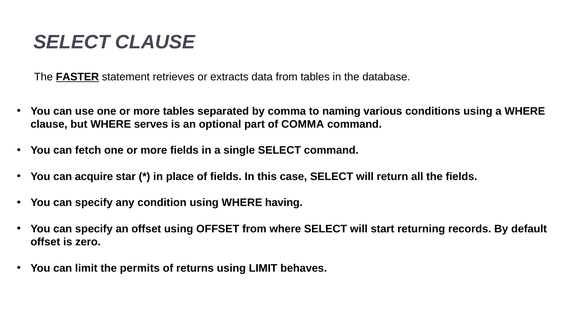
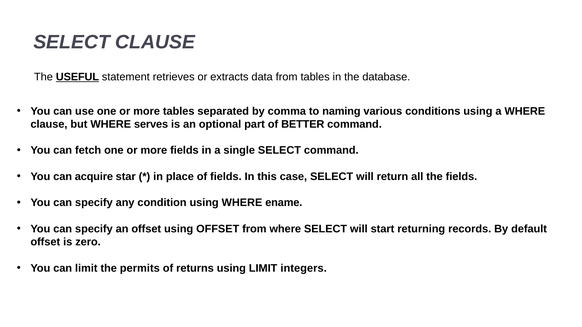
FASTER: FASTER -> USEFUL (77, 77)
of COMMA: COMMA -> BETTER (303, 124)
having: having -> ename (284, 203)
behaves: behaves -> integers (304, 268)
